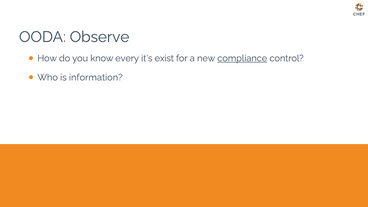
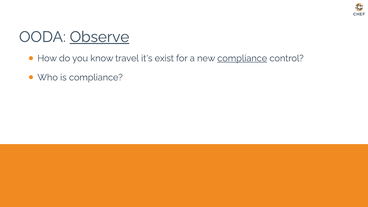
Observe underline: none -> present (100, 37)
every: every -> travel (127, 58)
is information: information -> compliance (96, 77)
